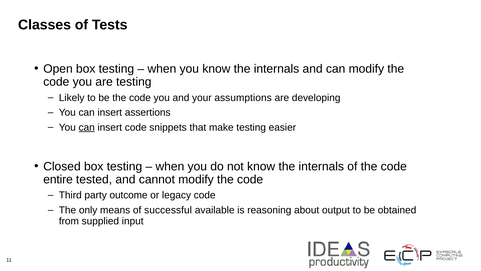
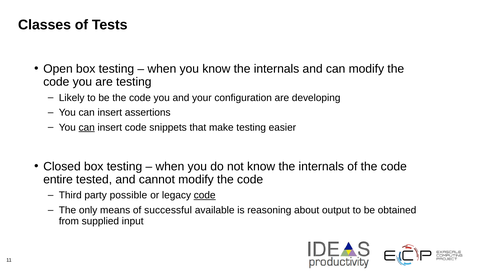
assumptions: assumptions -> configuration (243, 98)
outcome: outcome -> possible (128, 195)
code underline: none -> present (205, 195)
